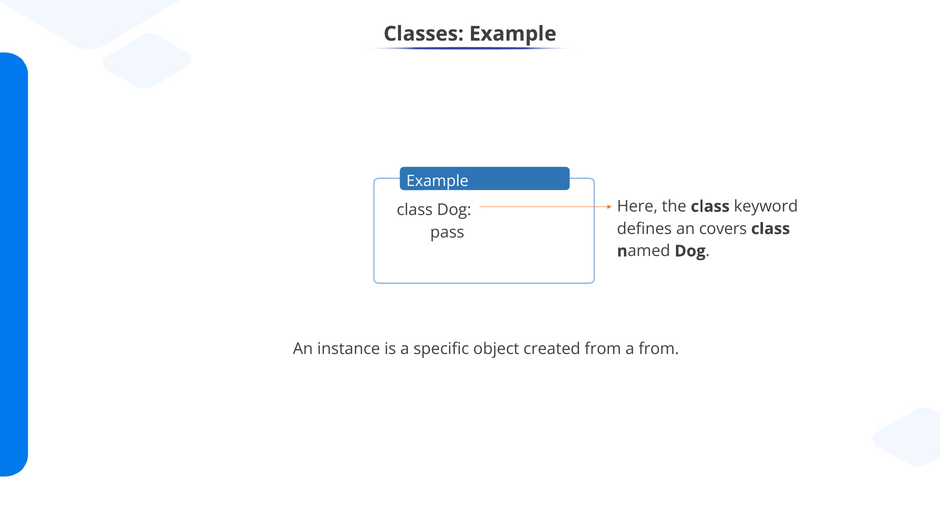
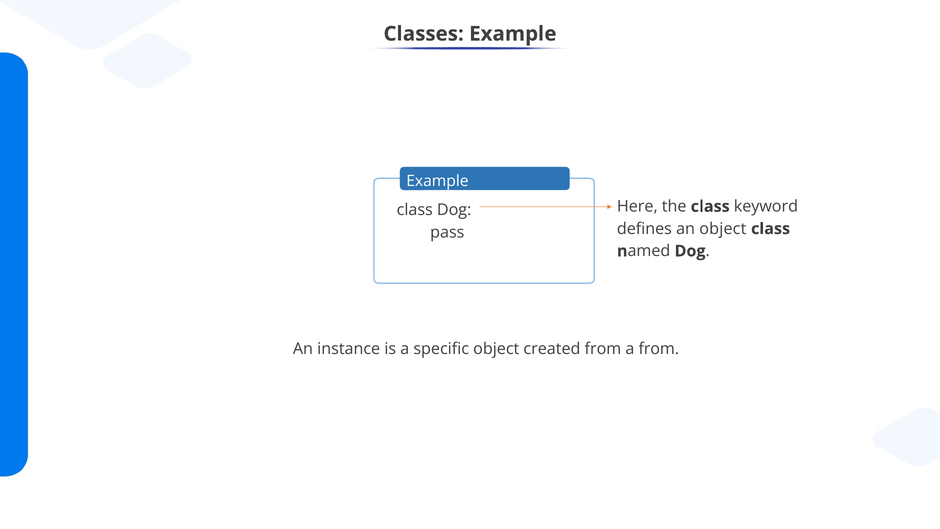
an covers: covers -> object (723, 229)
